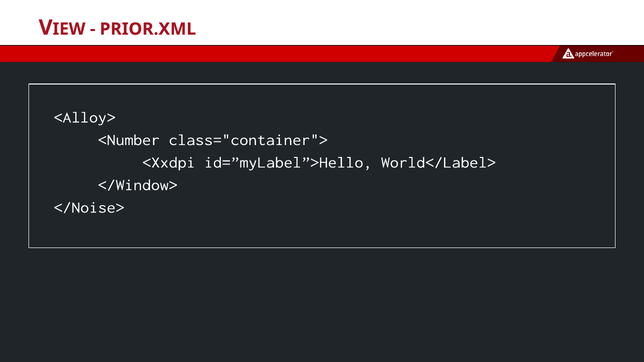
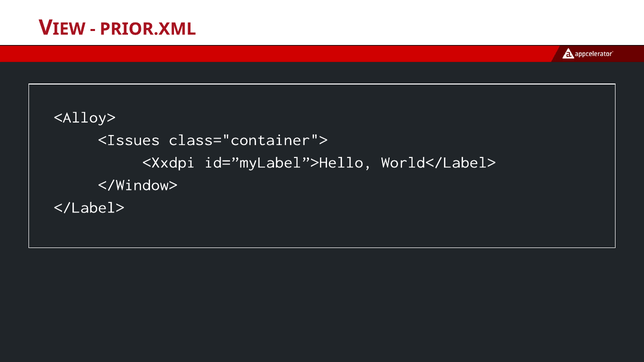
<Number: <Number -> <Issues (129, 140)
</Noise>: </Noise> -> </Label> (89, 208)
